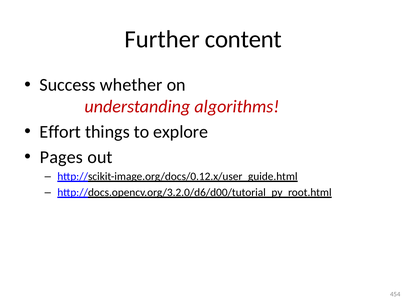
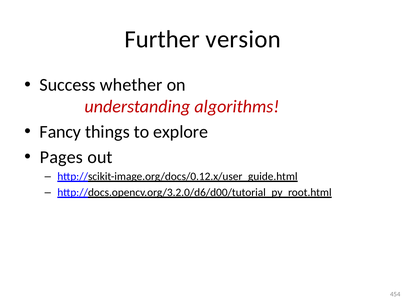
content: content -> version (243, 39)
Effort: Effort -> Fancy (60, 132)
